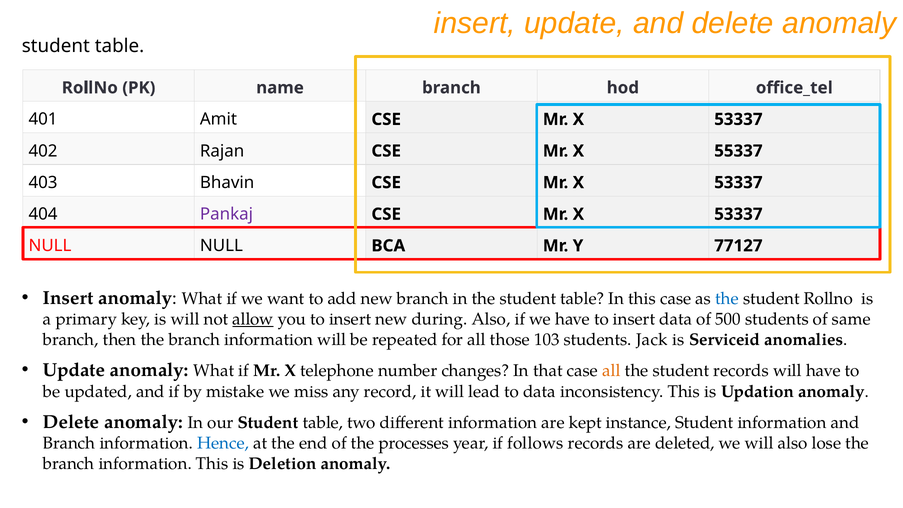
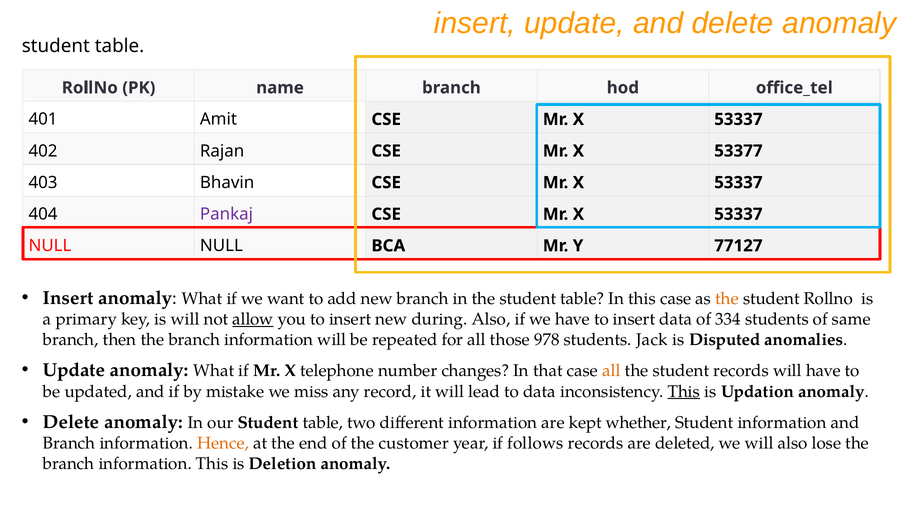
55337: 55337 -> 53377 (738, 151)
the colour: blue -> orange (727, 298)
500: 500 -> 334 (728, 319)
103: 103 -> 978 (547, 339)
Serviceid: Serviceid -> Disputed (725, 339)
This underline: none -> present (684, 391)
instance: instance -> whether (638, 423)
Hence colour: blue -> orange (223, 443)
processes: processes -> customer (414, 443)
